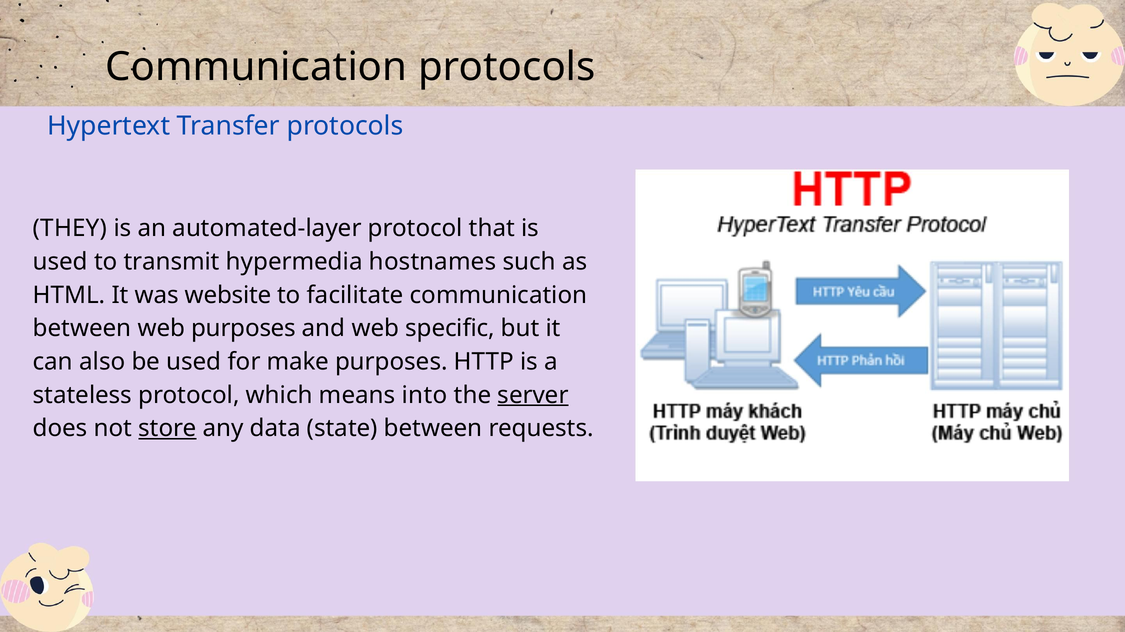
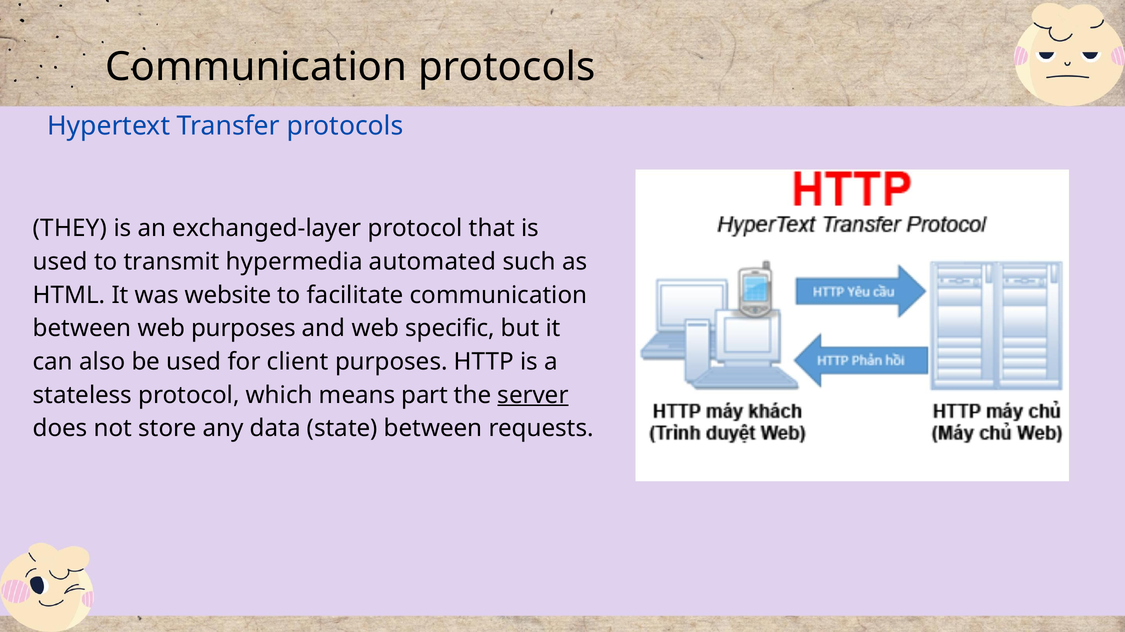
automated-layer: automated-layer -> exchanged-layer (267, 228)
hostnames: hostnames -> automated (433, 262)
make: make -> client (298, 362)
into: into -> part (425, 395)
store underline: present -> none (168, 428)
